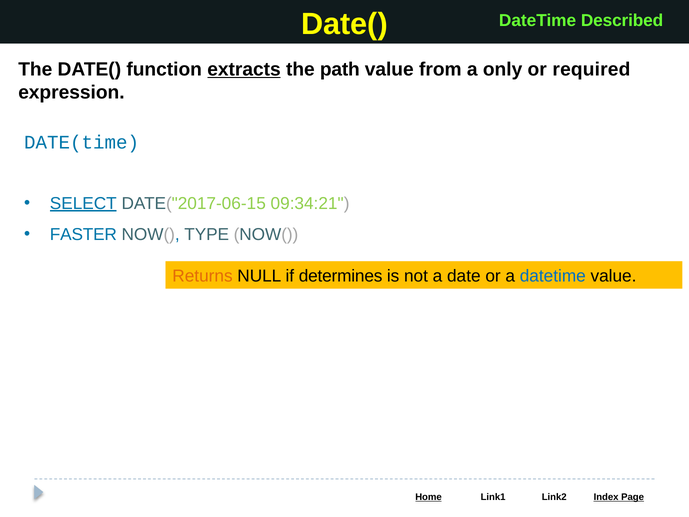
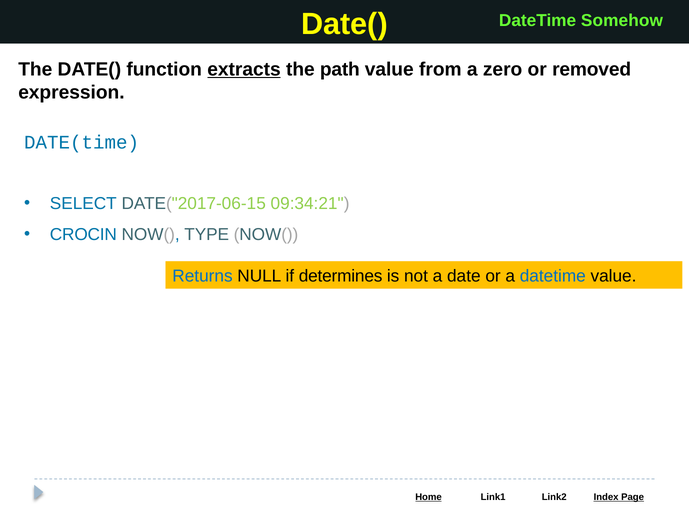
Described: Described -> Somehow (622, 21)
only: only -> zero (503, 69)
required: required -> removed (592, 69)
SELECT underline: present -> none (83, 203)
FASTER: FASTER -> CROCIN (83, 234)
Returns colour: orange -> blue (202, 276)
